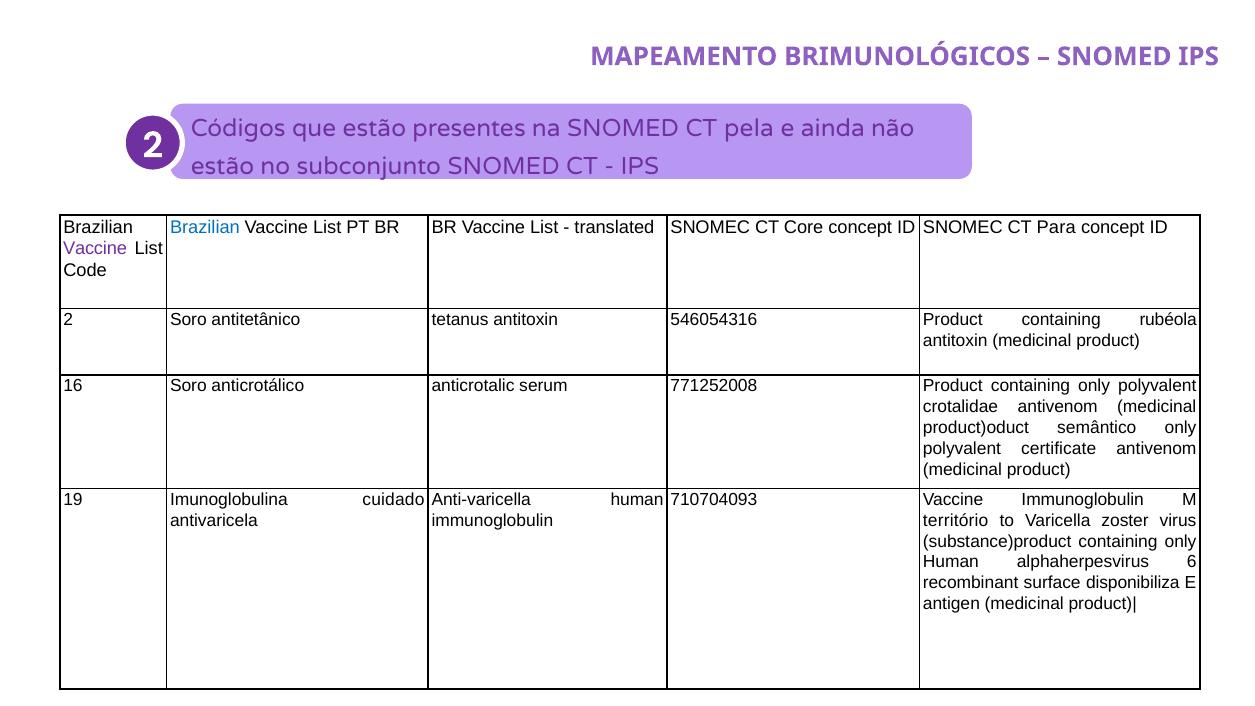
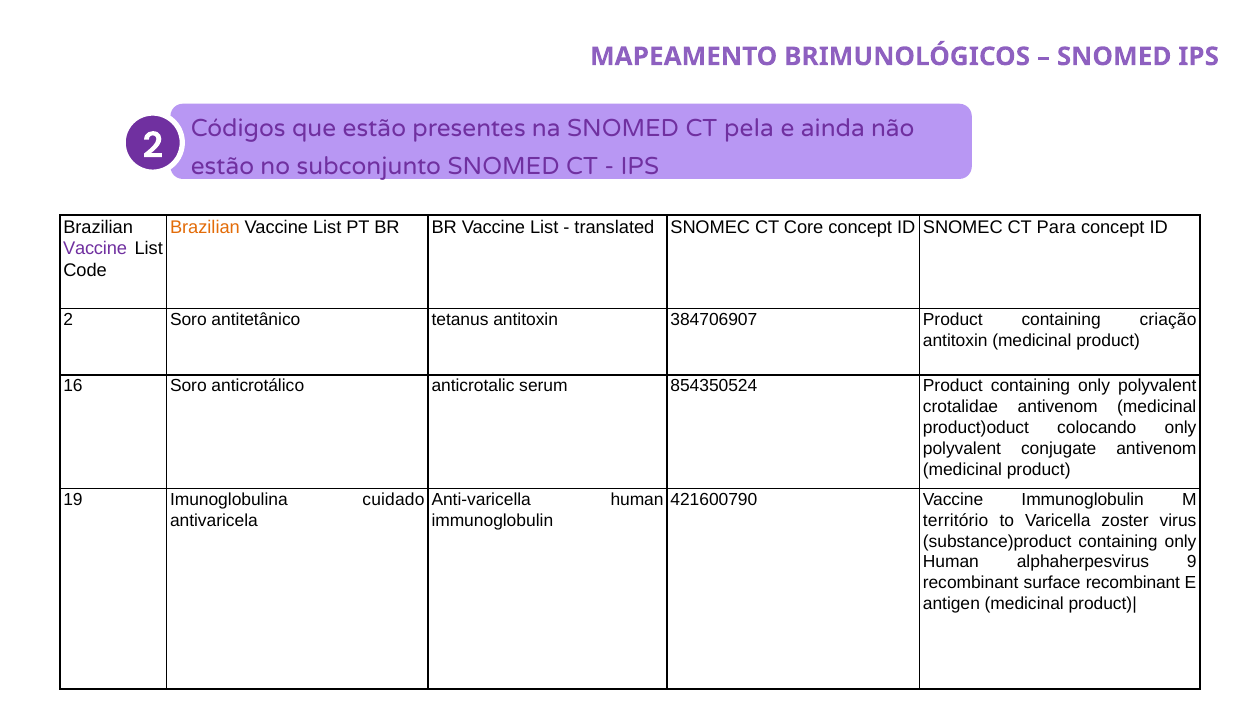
Brazilian colour: blue -> orange (205, 227)
546054316: 546054316 -> 384706907 (714, 320)
rubéola: rubéola -> criação (1168, 320)
771252008: 771252008 -> 854350524 (714, 386)
semântico: semântico -> colocando (1097, 428)
certificate: certificate -> conjugate (1059, 448)
710704093: 710704093 -> 421600790 (714, 500)
6: 6 -> 9 (1192, 562)
surface disponibiliza: disponibiliza -> recombinant (1133, 583)
